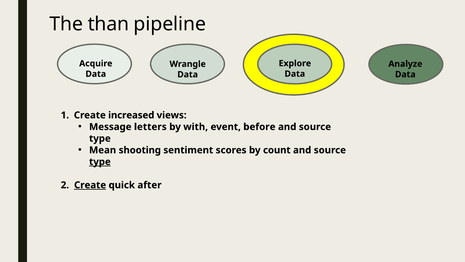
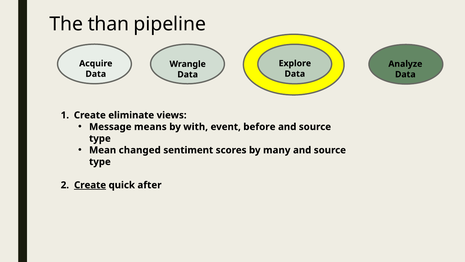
increased: increased -> eliminate (131, 115)
letters: letters -> means (150, 127)
shooting: shooting -> changed (140, 150)
count: count -> many (277, 150)
type underline: present -> none (100, 162)
